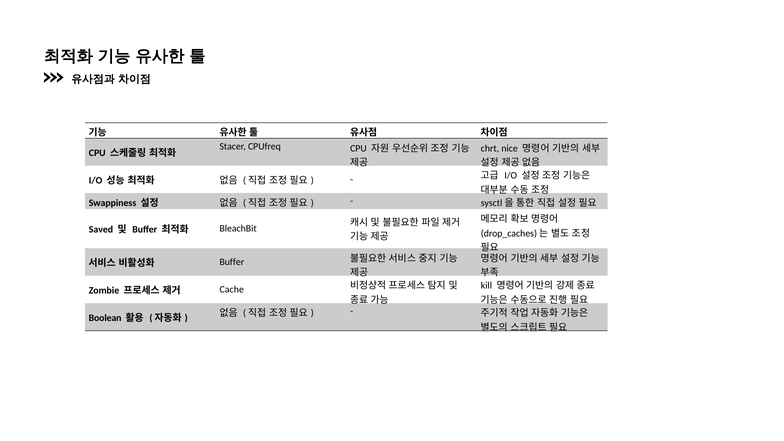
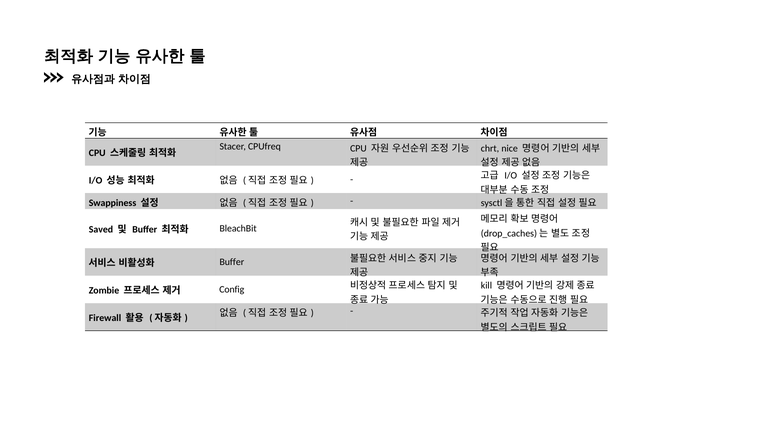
Cache: Cache -> Config (232, 290)
Boolean: Boolean -> Firewall (105, 318)
